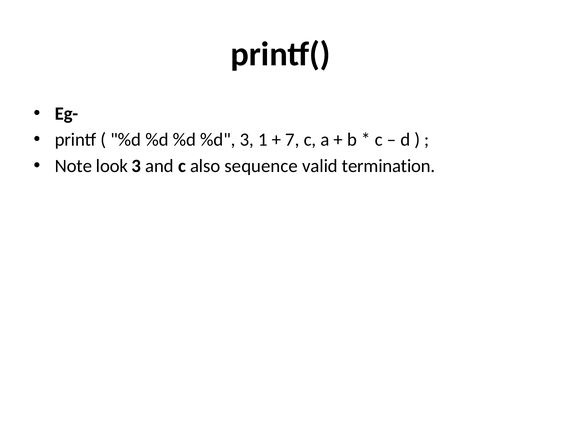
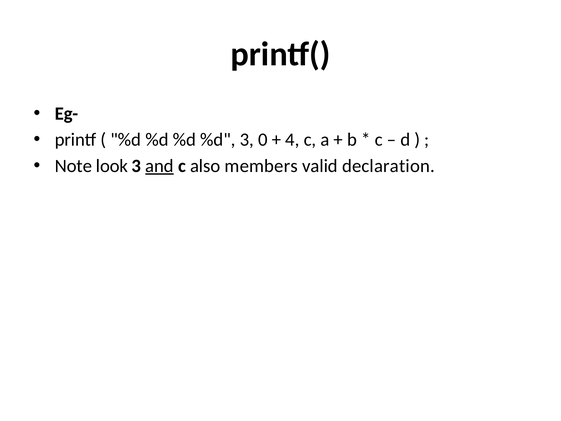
1: 1 -> 0 (263, 140)
7: 7 -> 4 (292, 140)
and underline: none -> present (159, 166)
sequence: sequence -> members (261, 166)
termination: termination -> declaration (388, 166)
